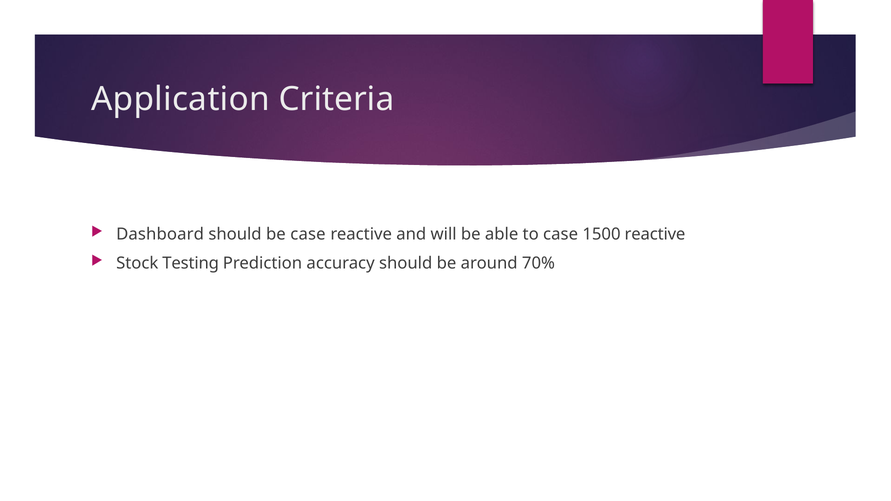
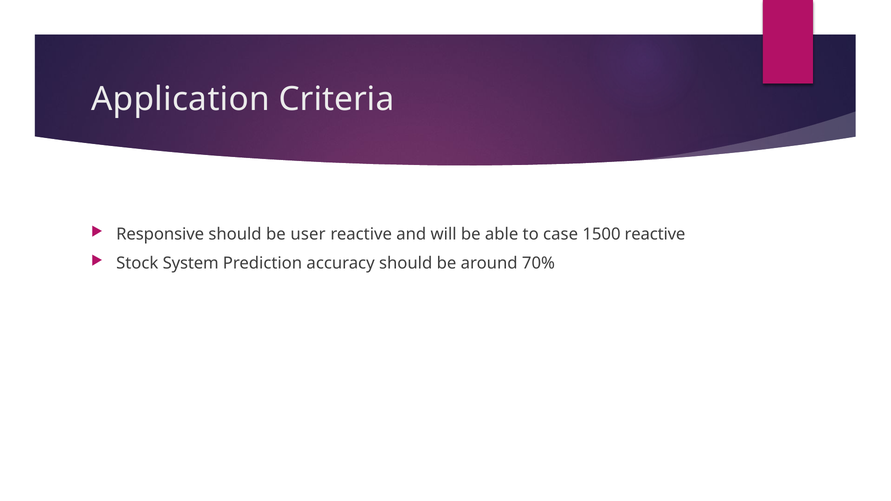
Dashboard: Dashboard -> Responsive (160, 234)
be case: case -> user (308, 234)
Testing: Testing -> System (191, 263)
